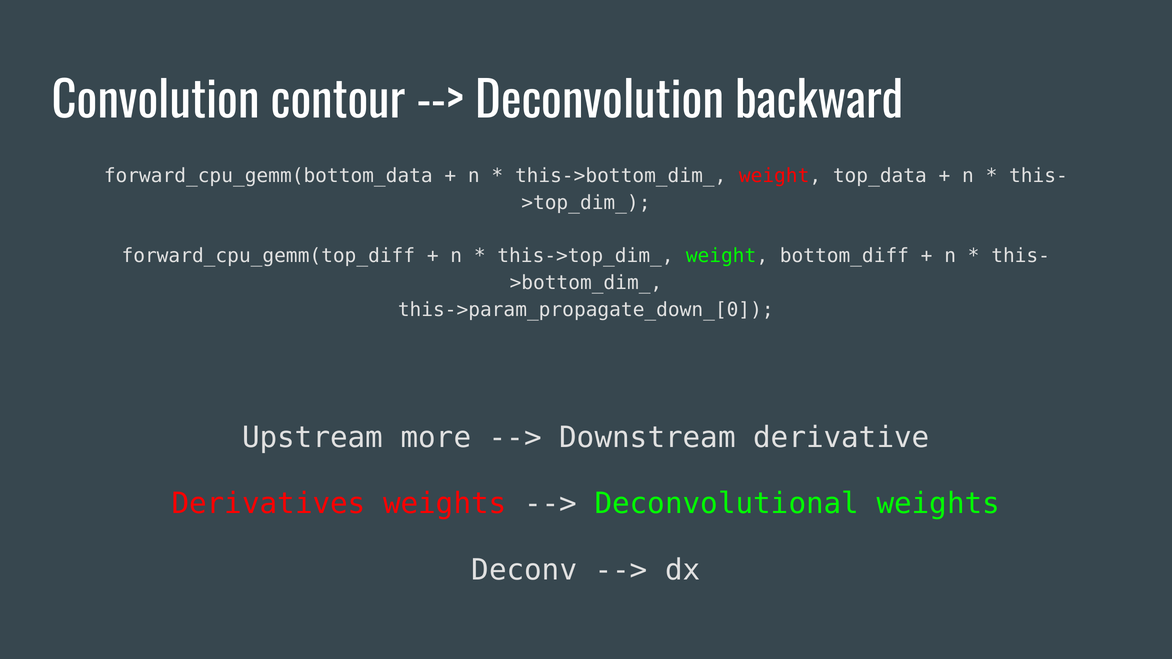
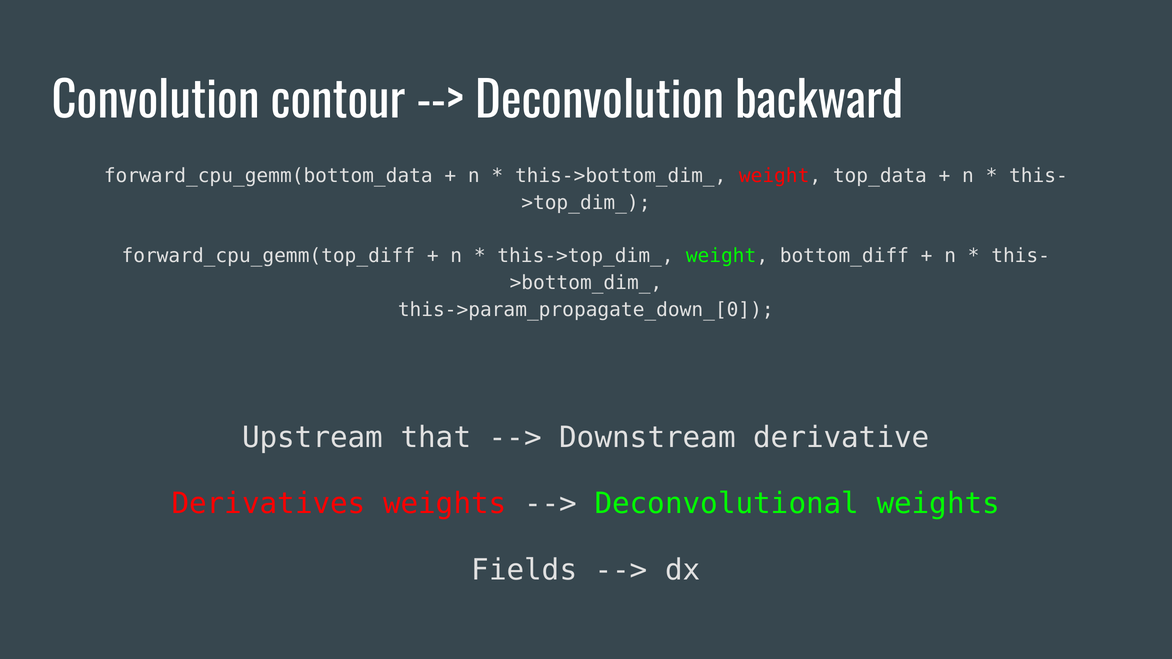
more: more -> that (436, 438)
Deconv: Deconv -> Fields (524, 570)
